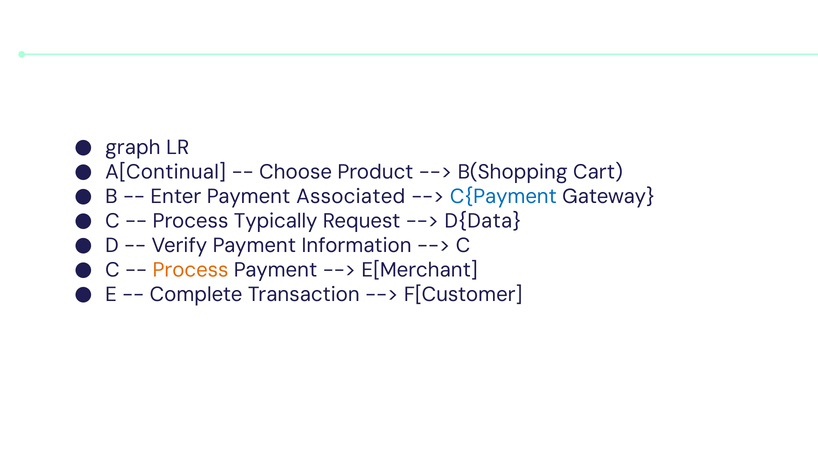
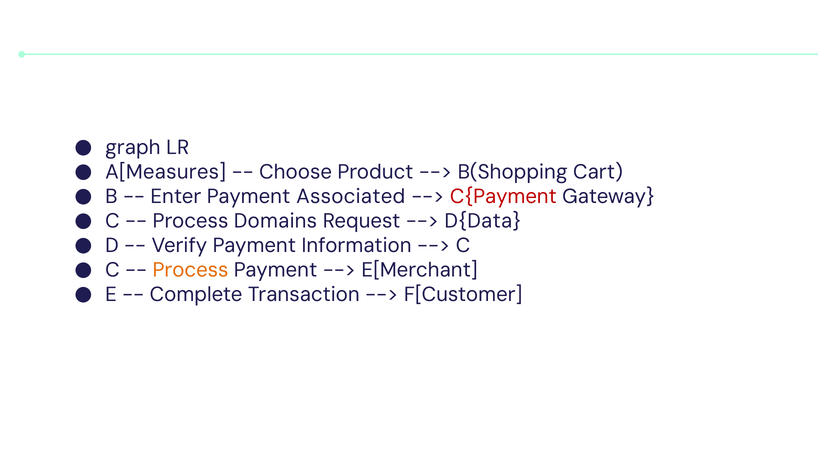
A[Continual: A[Continual -> A[Measures (166, 172)
C{Payment colour: blue -> red (503, 197)
Typically: Typically -> Domains (276, 221)
